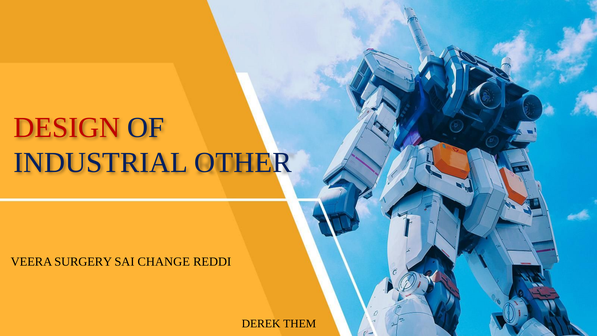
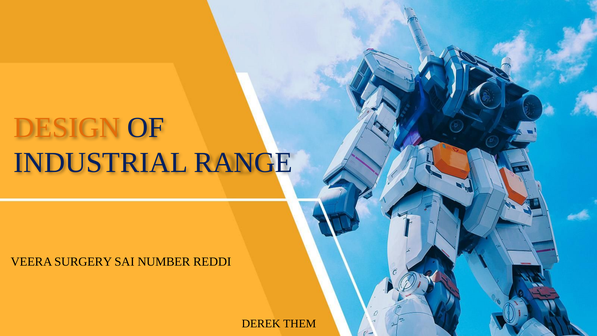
DESIGN colour: red -> orange (67, 128)
OTHER: OTHER -> RANGE (243, 162)
CHANGE: CHANGE -> NUMBER (164, 262)
